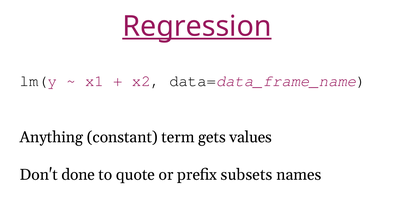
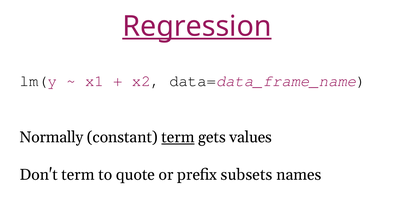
Anything: Anything -> Normally (51, 137)
term underline: none -> present (178, 137)
Don't done: done -> term (78, 174)
